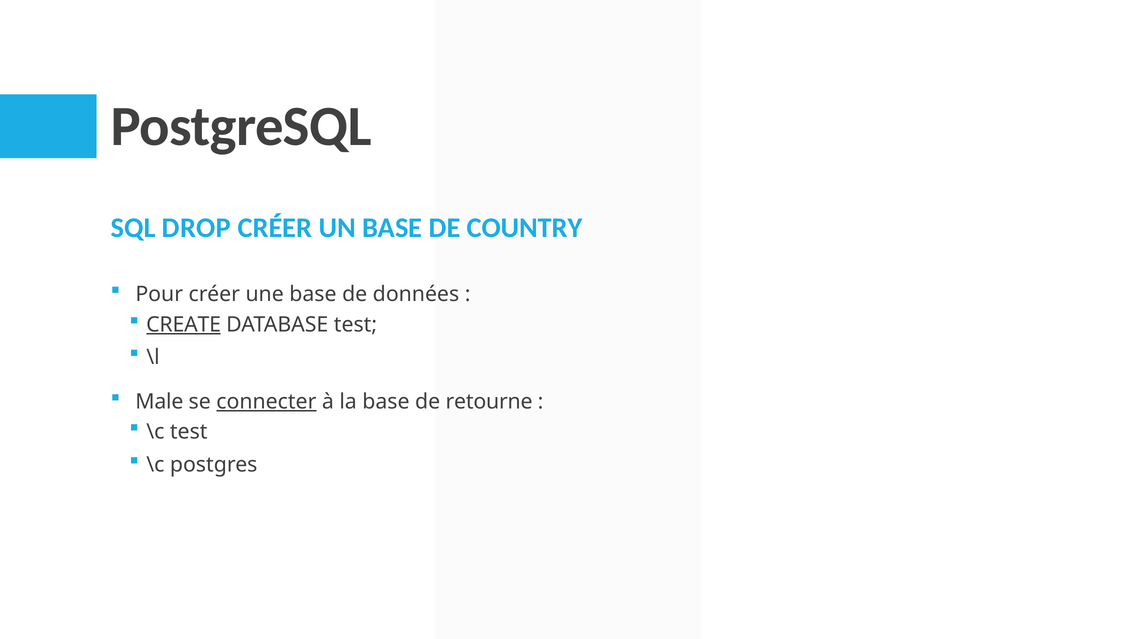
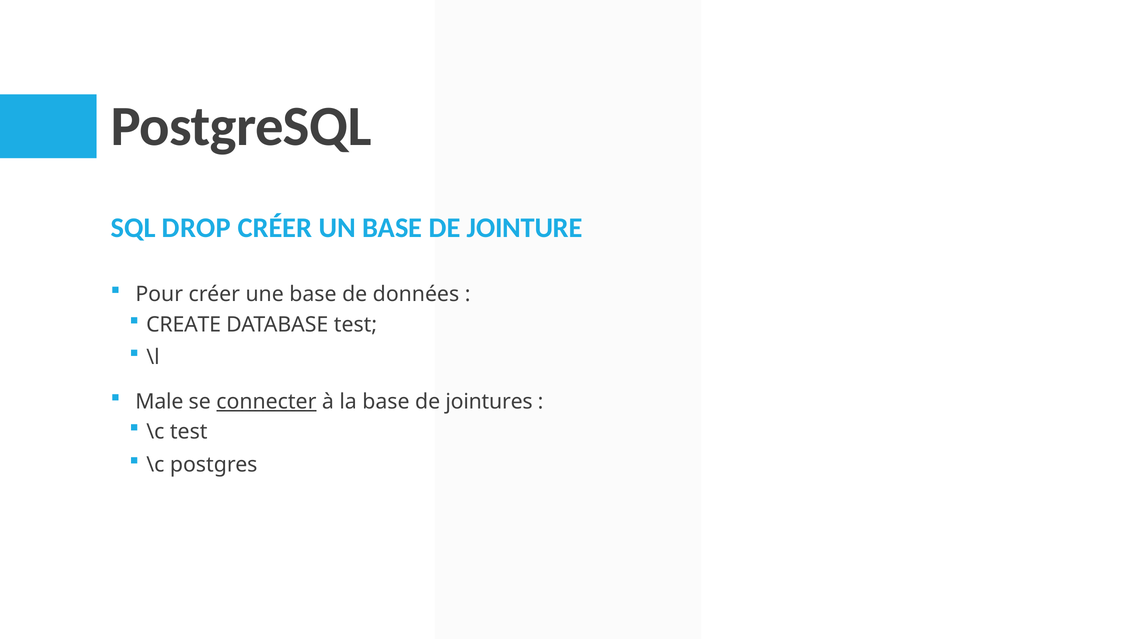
COUNTRY: COUNTRY -> JOINTURE (525, 228)
CREATE underline: present -> none (184, 324)
retourne: retourne -> jointures (489, 402)
